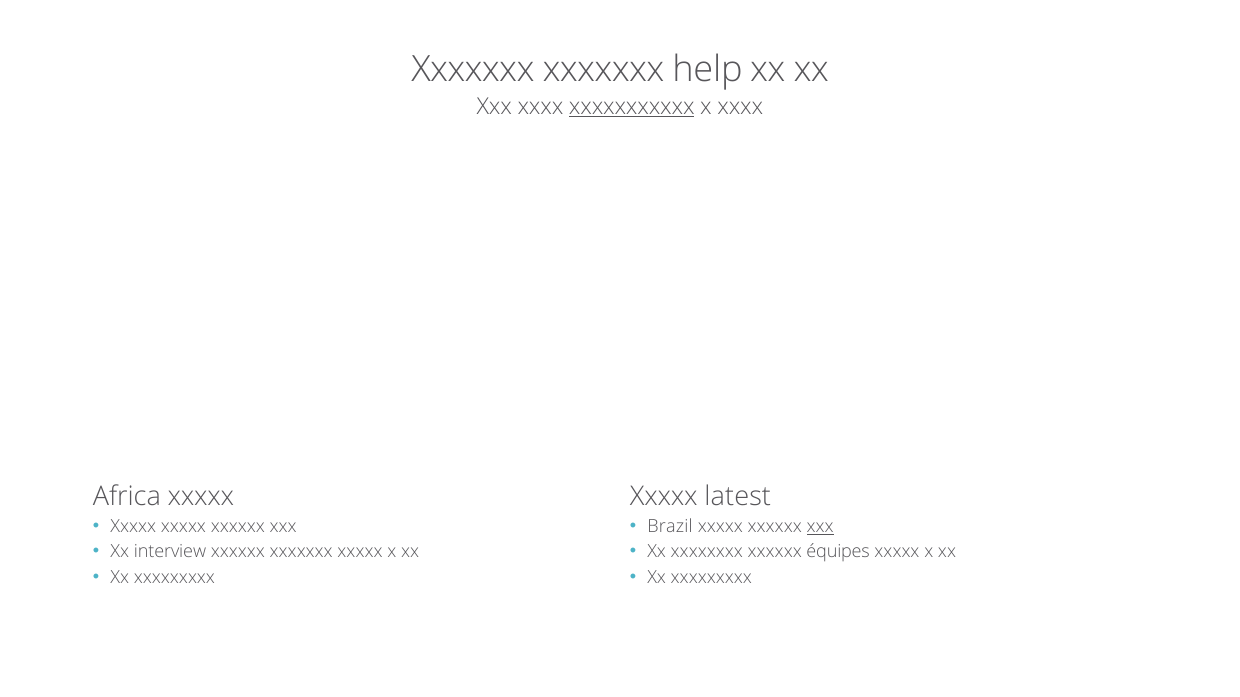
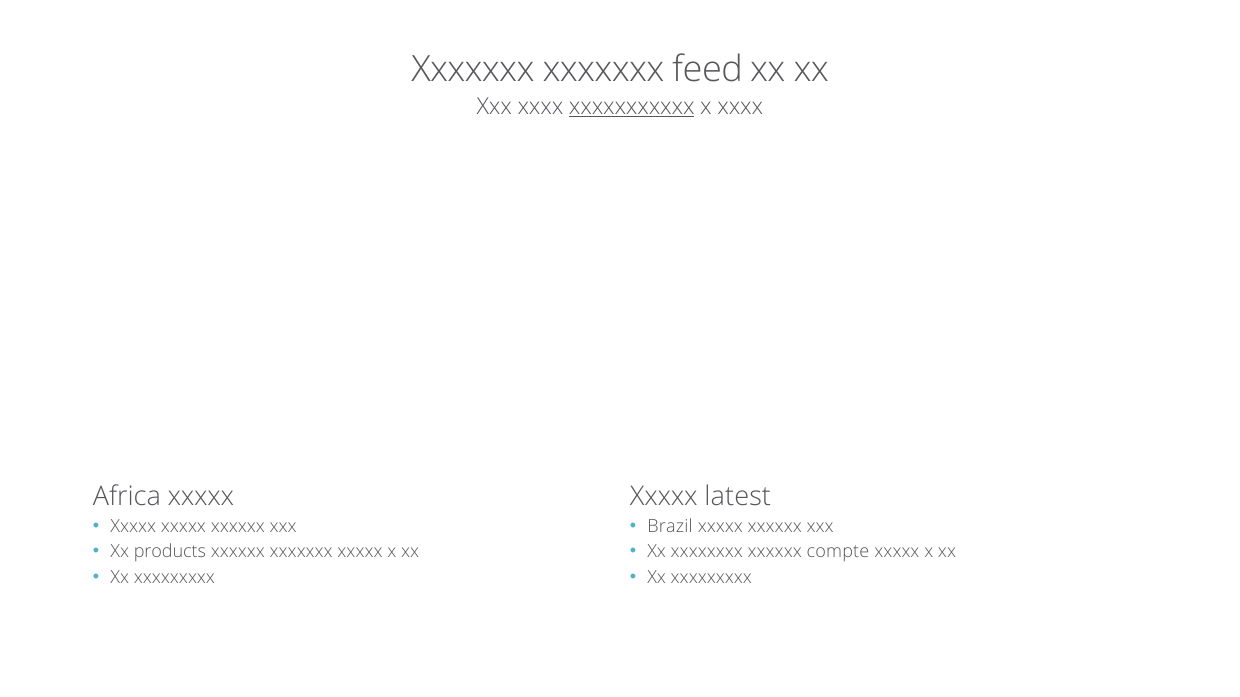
help: help -> feed (708, 69)
xxx underline: present -> none (820, 527)
interview: interview -> products (170, 552)
équipes: équipes -> compte (838, 552)
